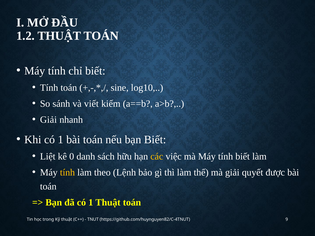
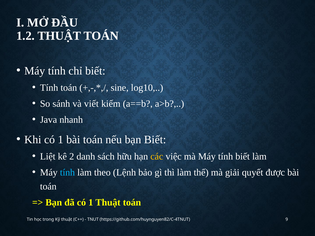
Giải: Giải -> Java (49, 120)
0: 0 -> 2 (72, 157)
tính colour: yellow -> light blue (67, 173)
